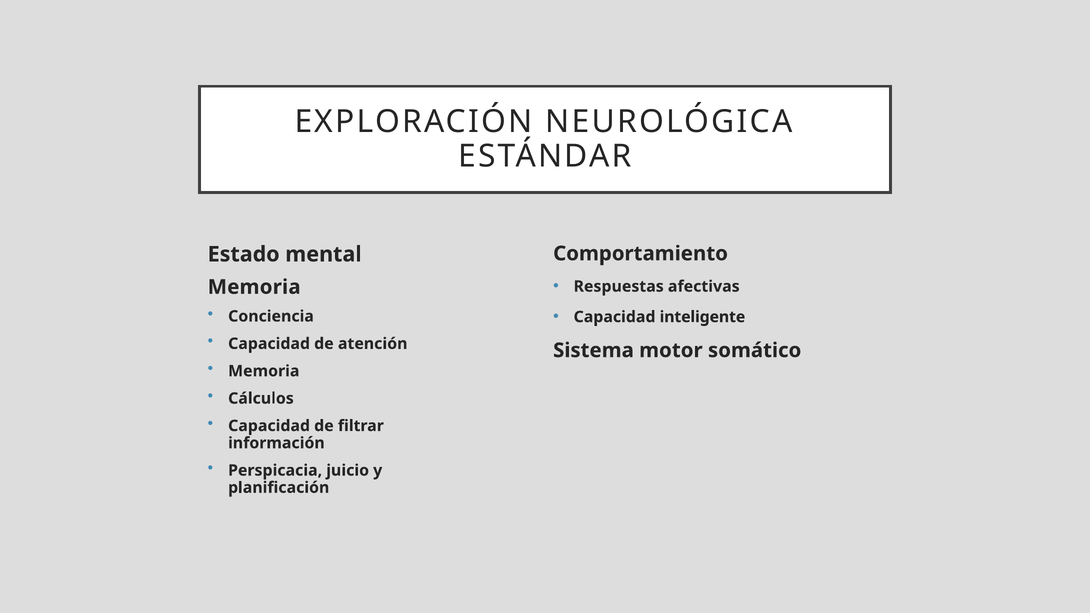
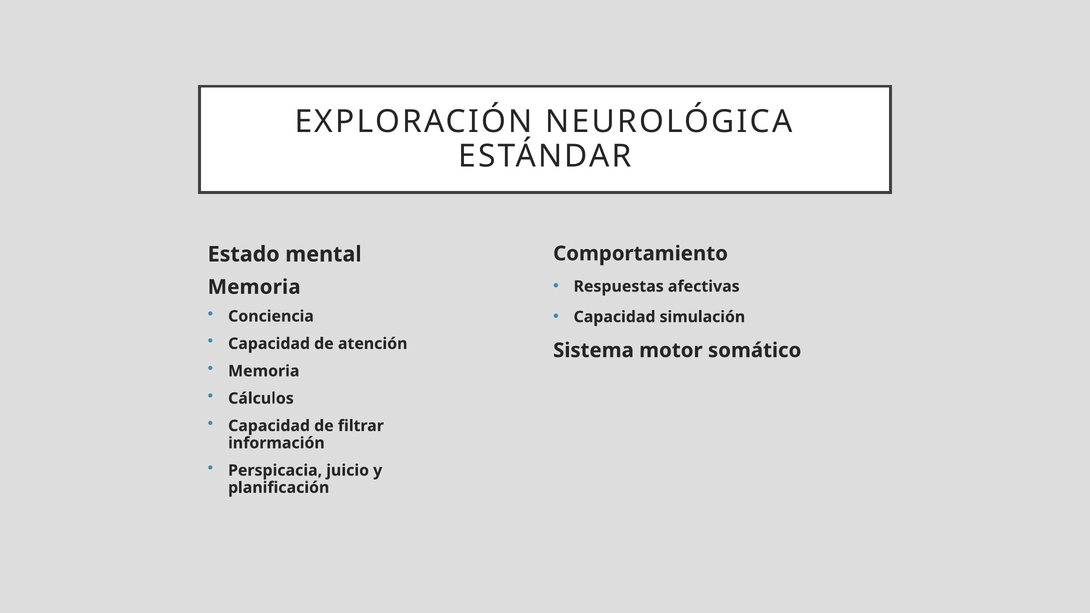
inteligente: inteligente -> simulación (702, 317)
